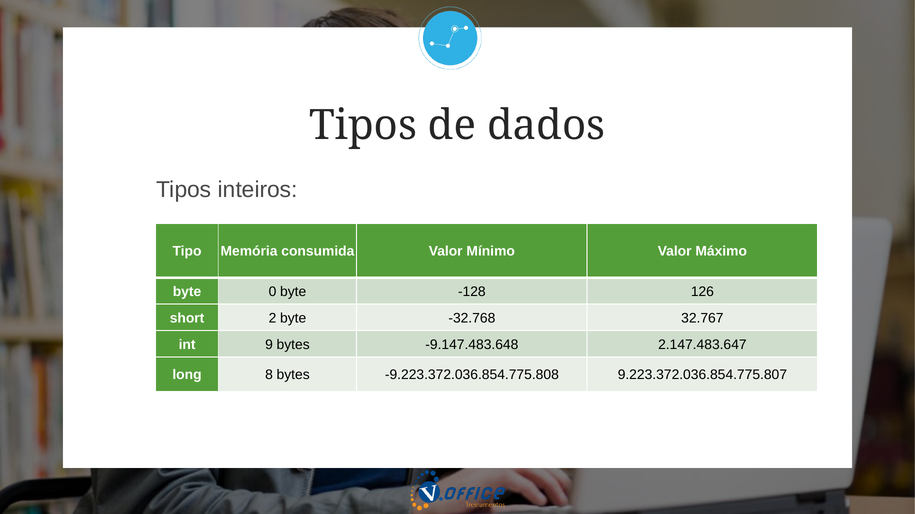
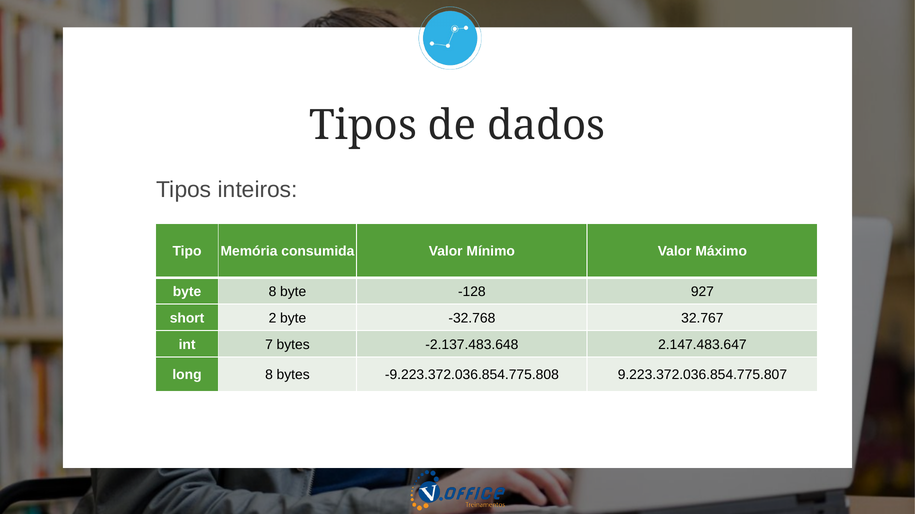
byte 0: 0 -> 8 (272, 292)
126: 126 -> 927 (702, 292)
9: 9 -> 7 (269, 345)
-9.147.483.648: -9.147.483.648 -> -2.137.483.648 (472, 345)
